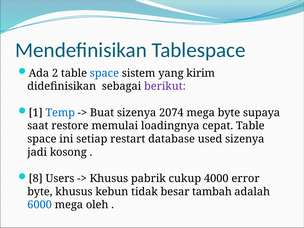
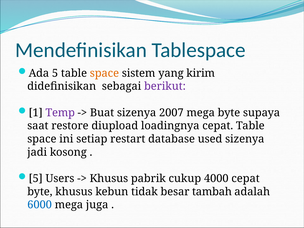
Ada 2: 2 -> 5 (55, 73)
space colour: blue -> orange (104, 73)
Temp colour: blue -> purple (60, 113)
2074: 2074 -> 2007 (171, 113)
memulai: memulai -> diupload (115, 126)
8: 8 -> 5 (36, 179)
4000 error: error -> cepat (246, 179)
oleh: oleh -> juga (97, 205)
